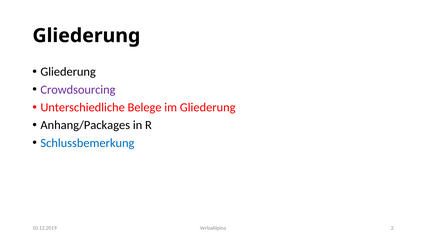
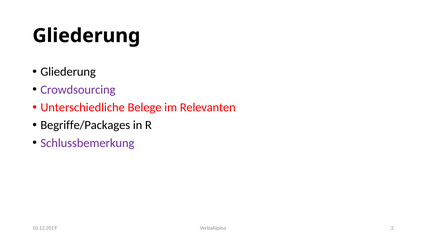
im Gliederung: Gliederung -> Relevanten (208, 108)
Anhang/Packages: Anhang/Packages -> Begriffe/Packages (85, 126)
Schlussbemerkung colour: blue -> purple (87, 143)
